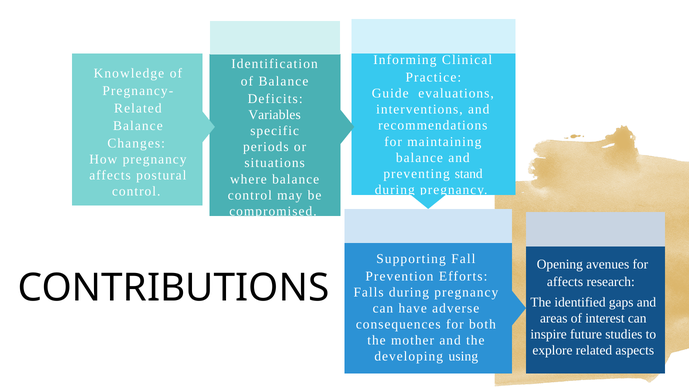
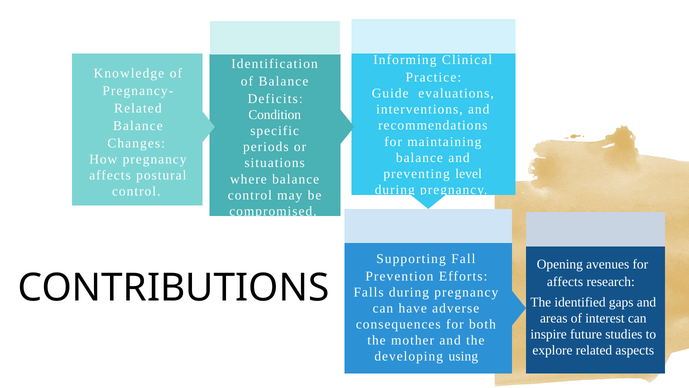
Variables: Variables -> Condition (275, 115)
stand: stand -> level (469, 174)
